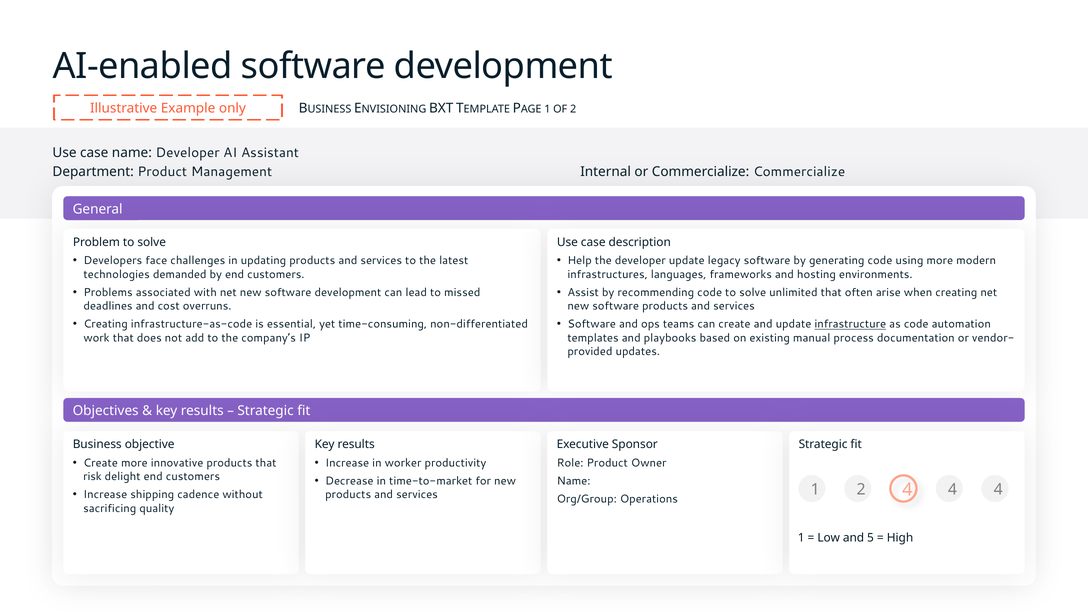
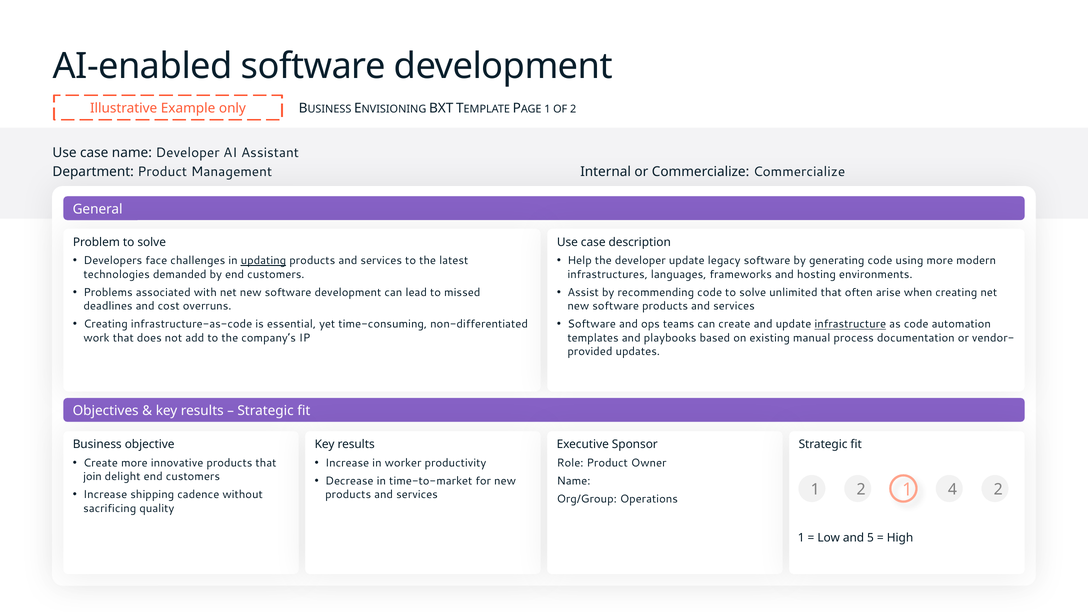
updating underline: none -> present (263, 261)
risk: risk -> join (92, 477)
1 2 4: 4 -> 1 (907, 490)
4: 4 -> 2 (998, 490)
